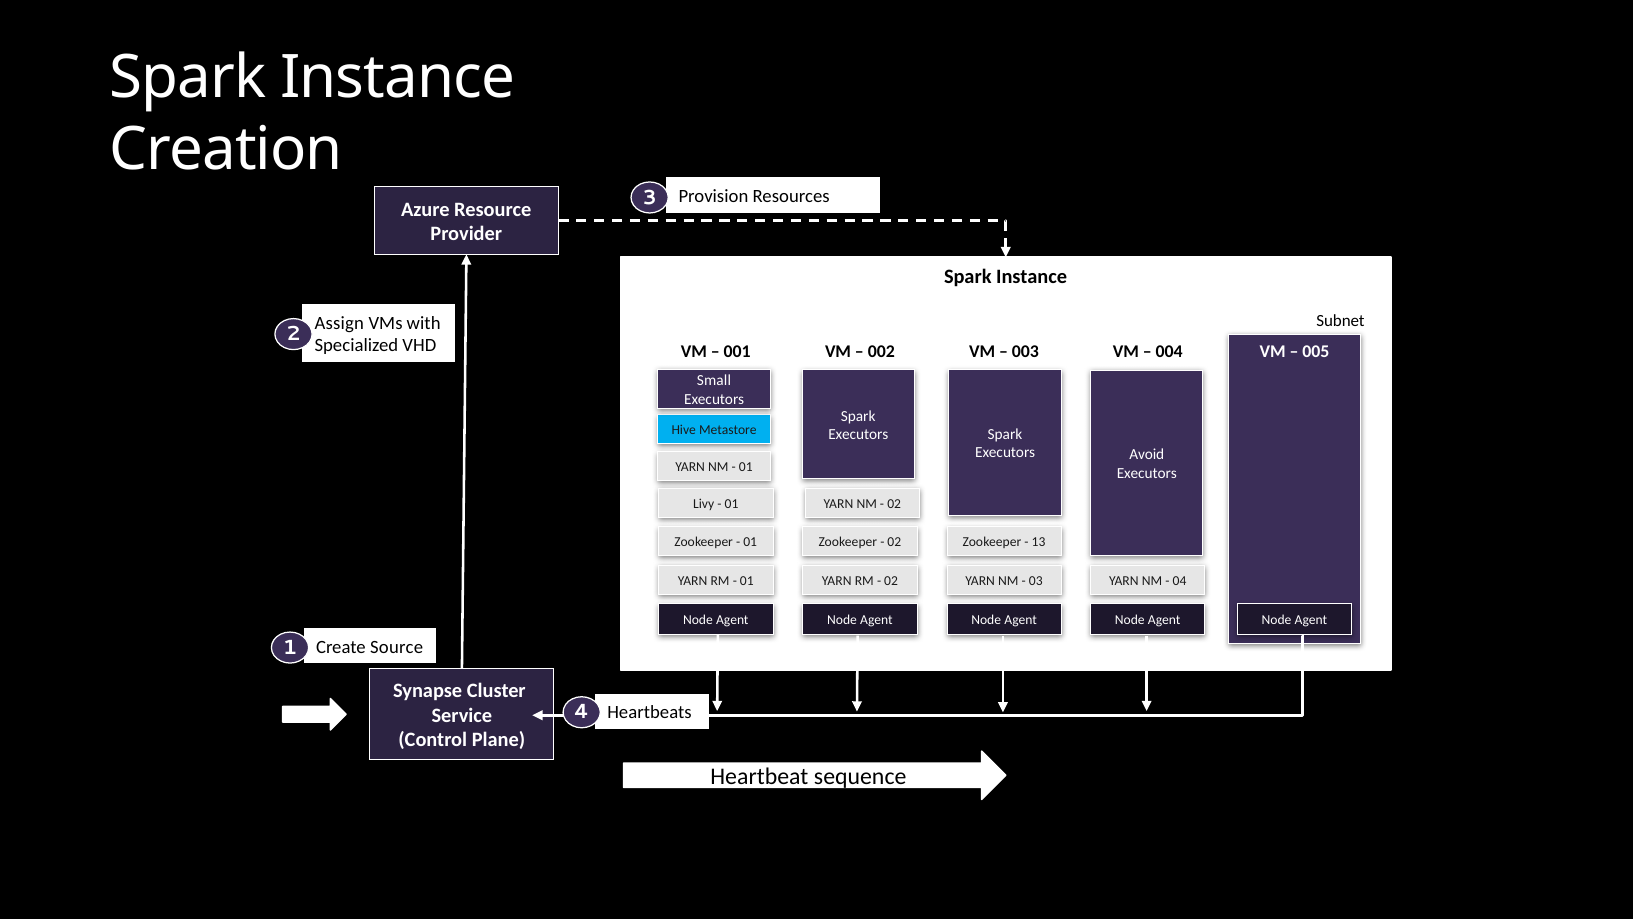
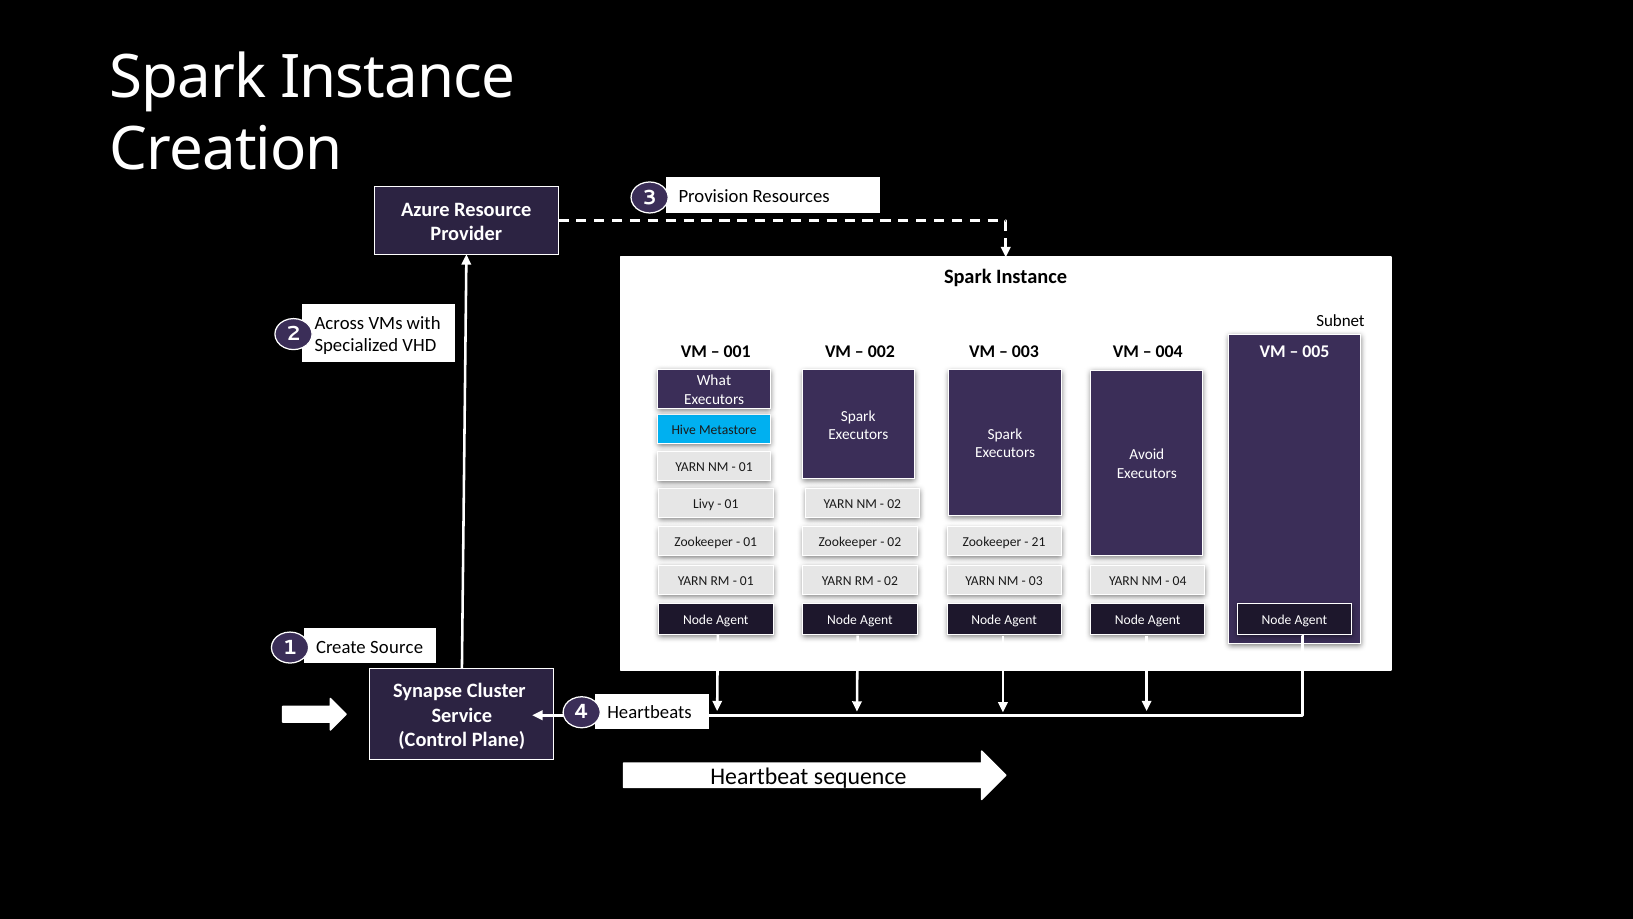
Assign: Assign -> Across (339, 323)
Small: Small -> What (714, 380)
13: 13 -> 21 (1038, 542)
